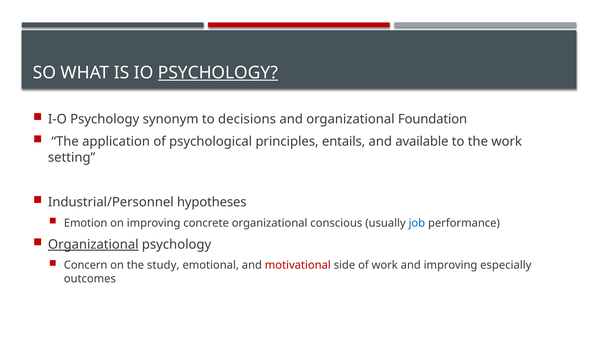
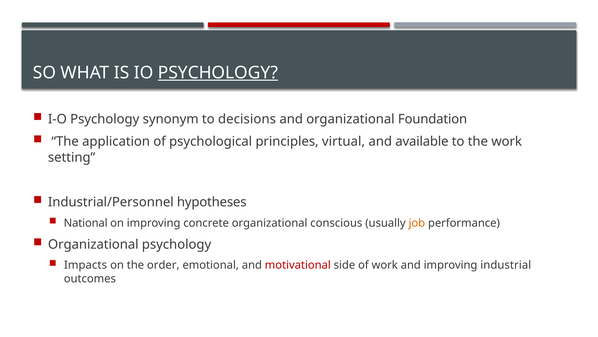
entails: entails -> virtual (344, 141)
Emotion: Emotion -> National (86, 223)
job colour: blue -> orange (417, 223)
Organizational underline: present -> none (93, 244)
Concern: Concern -> Impacts (86, 265)
study: study -> order (163, 265)
especially: especially -> industrial (506, 265)
